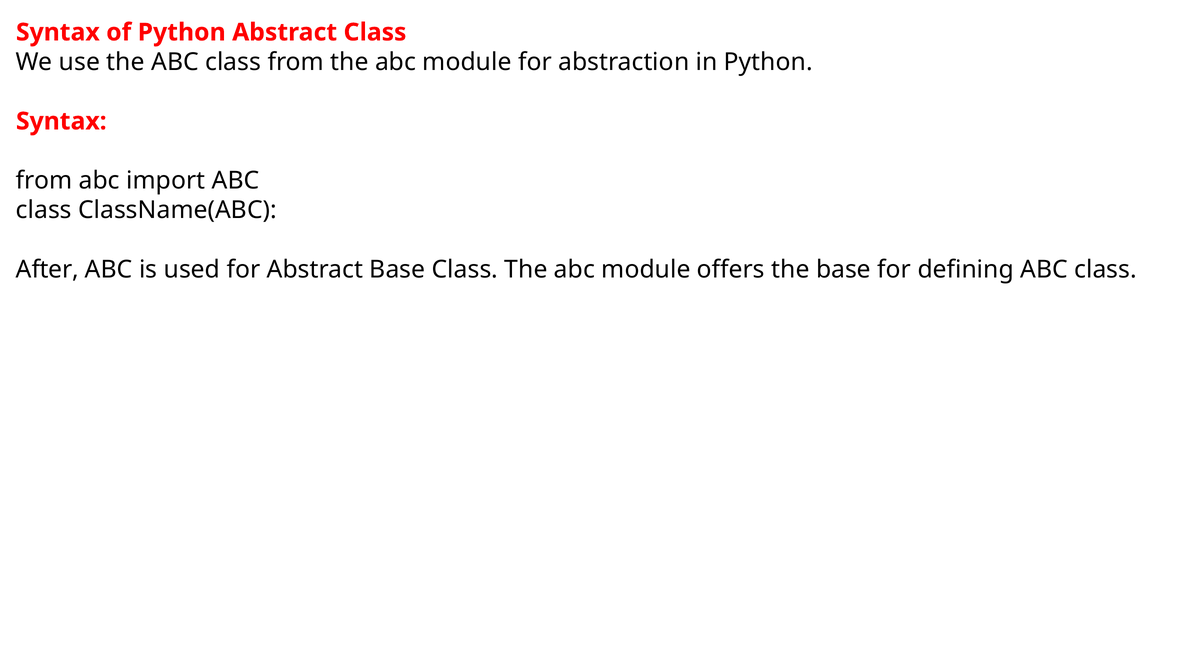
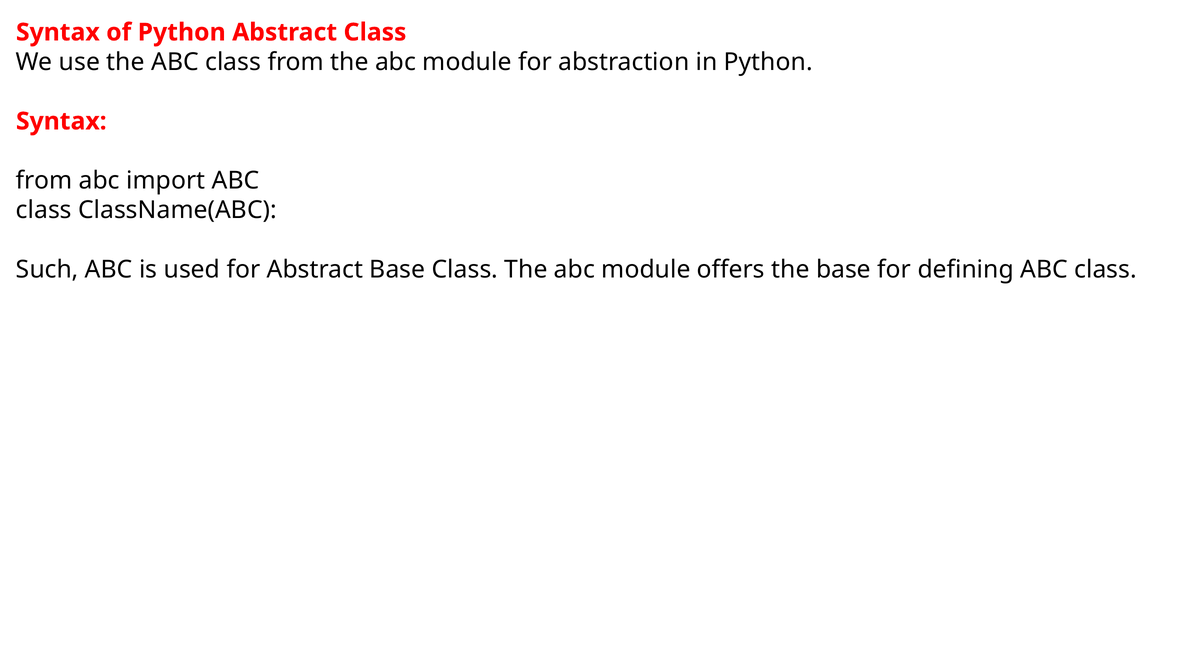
After: After -> Such (47, 270)
